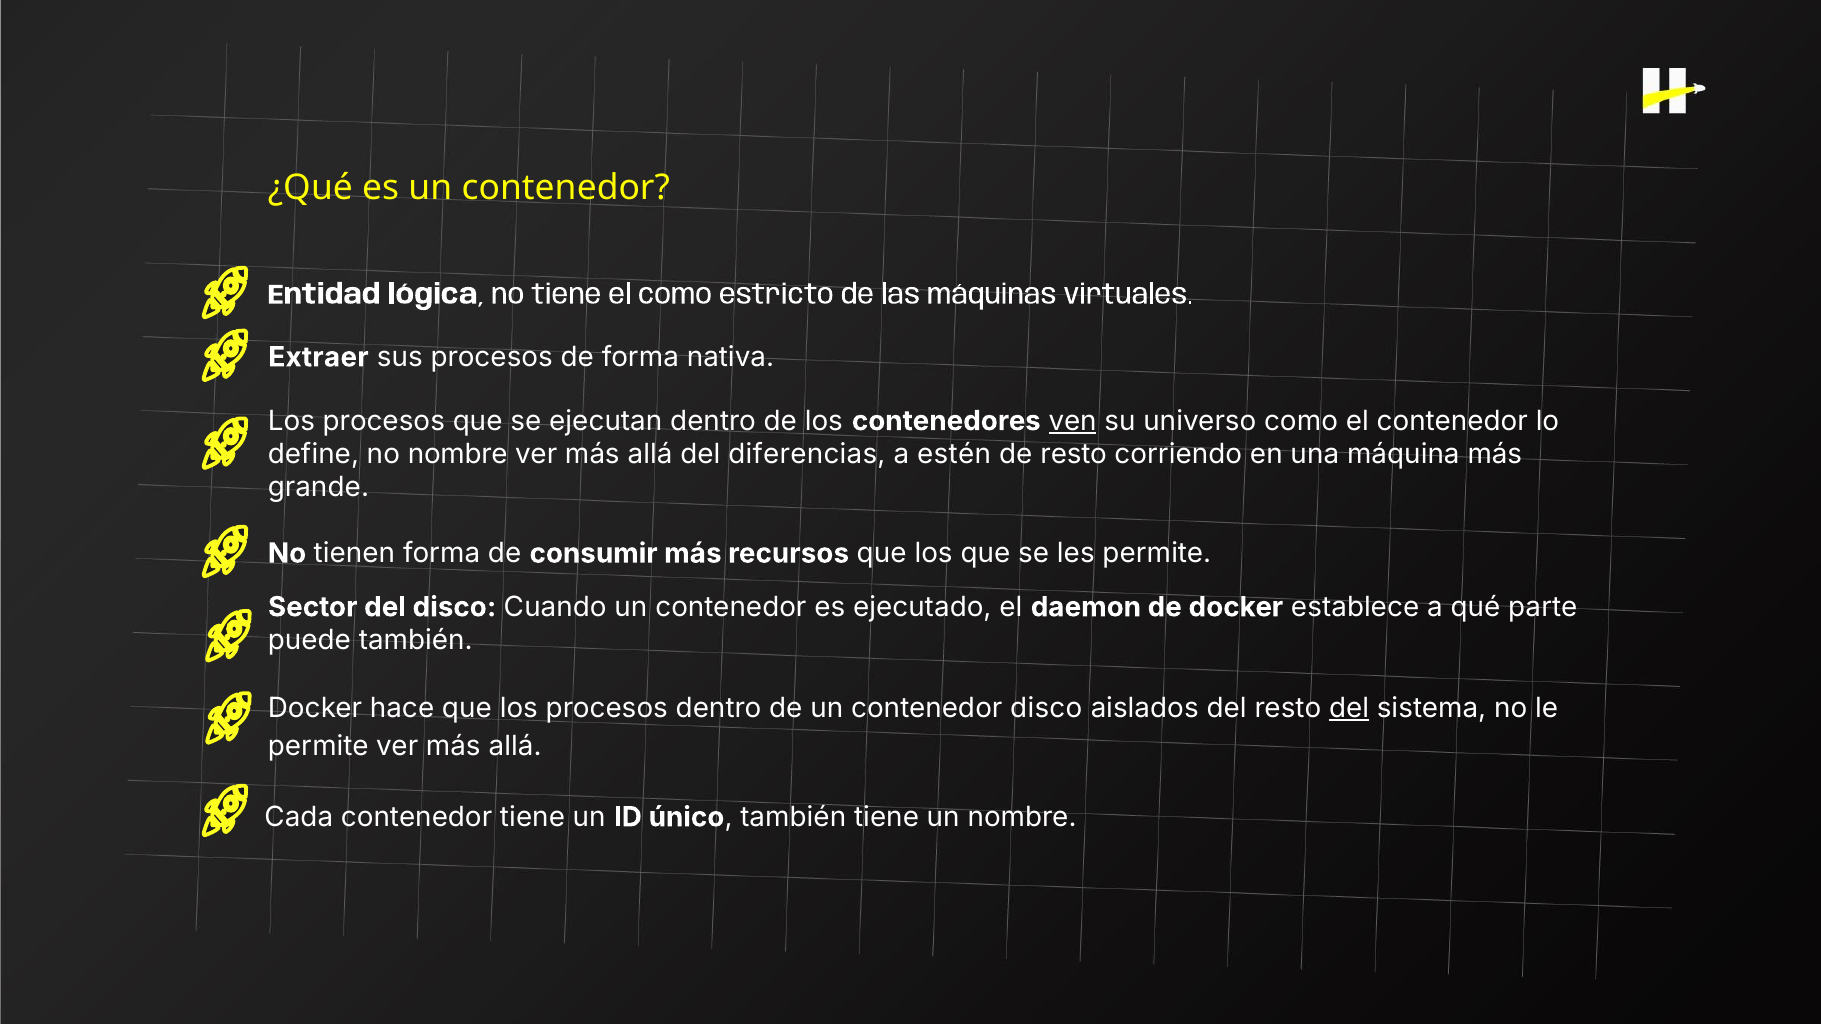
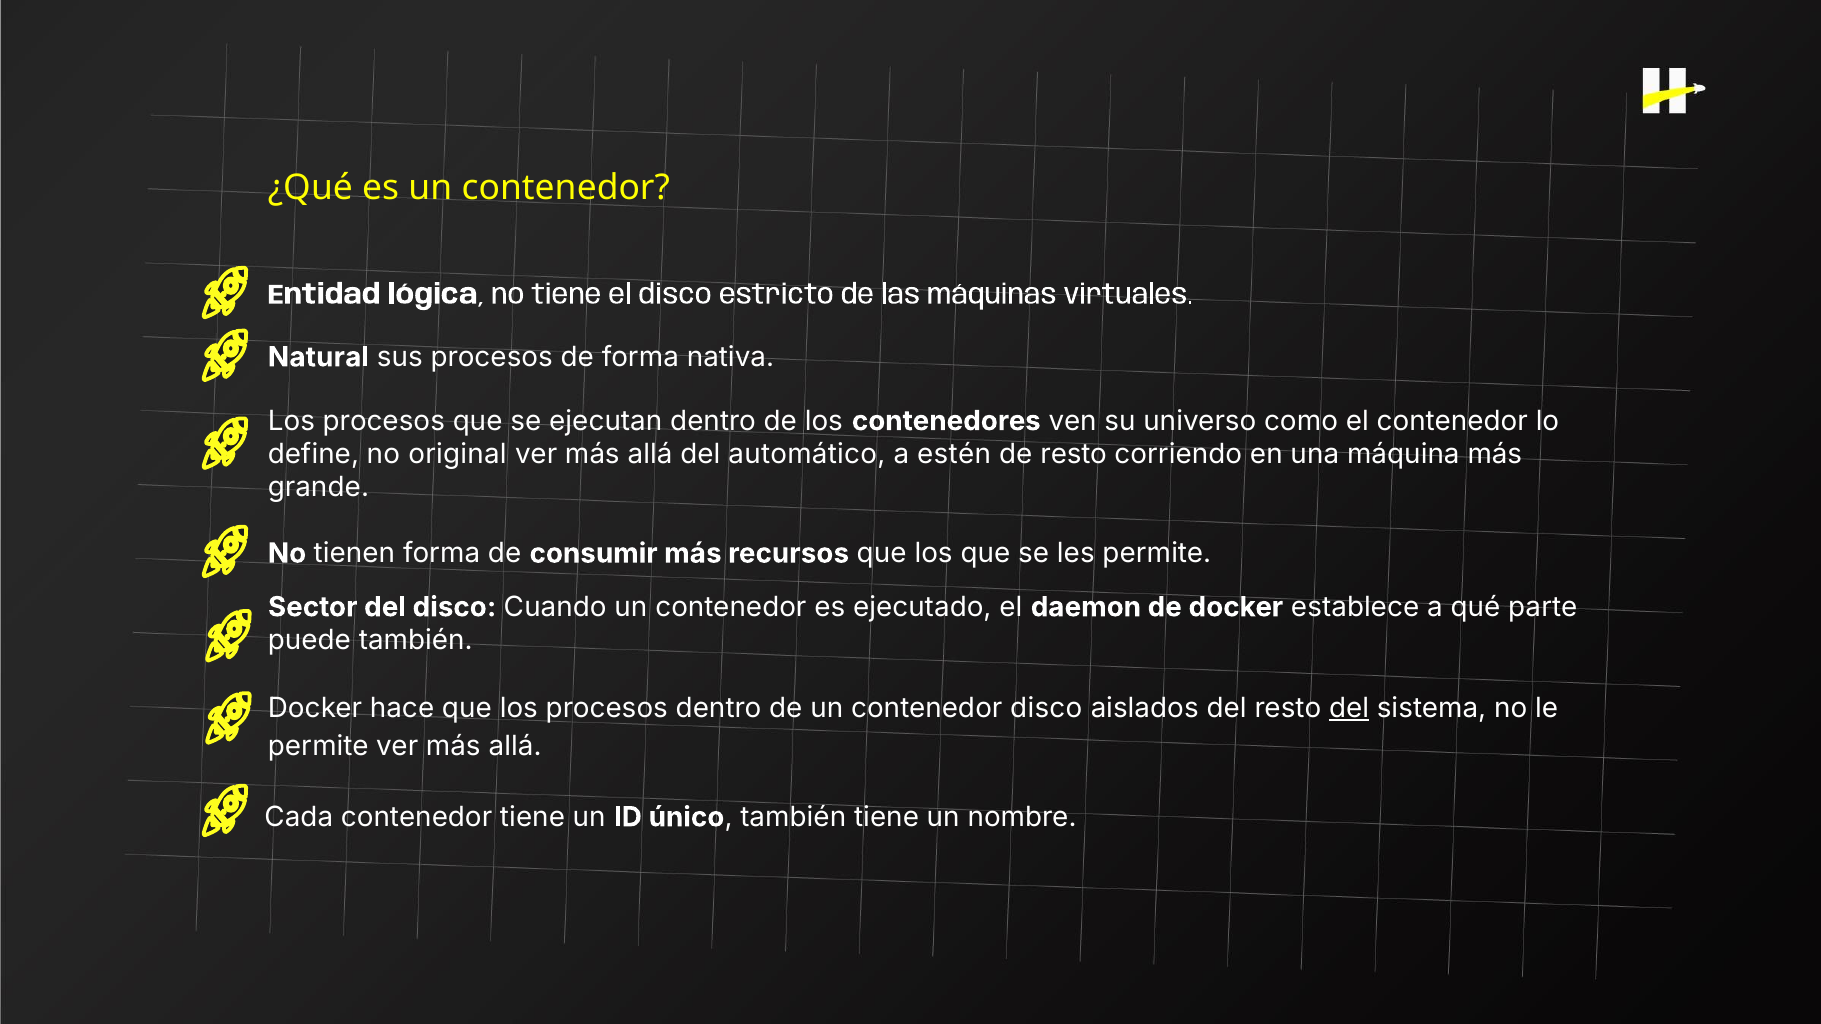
el como: como -> disco (675, 295)
Extraer: Extraer -> Natural (319, 357)
ven underline: present -> none (1073, 421)
no nombre: nombre -> original (458, 455)
diferencias: diferencias -> automático (807, 455)
